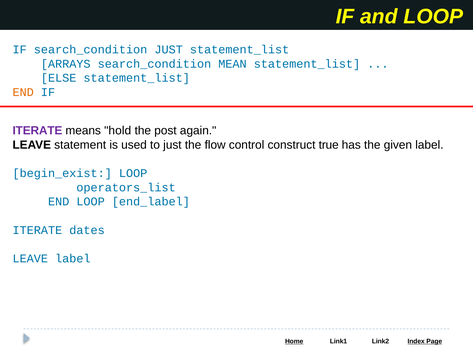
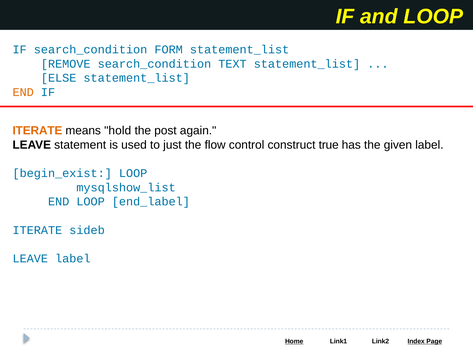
search_condition JUST: JUST -> FORM (169, 50)
ARRAYS: ARRAYS -> REMOVE (66, 64)
MEAN: MEAN -> TEXT (232, 64)
ITERATE colour: purple -> orange (37, 131)
operators_list: operators_list -> mysqlshow_list (126, 187)
dates: dates -> sideb (87, 230)
